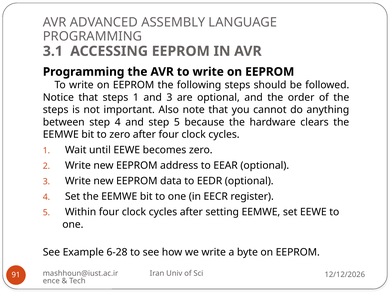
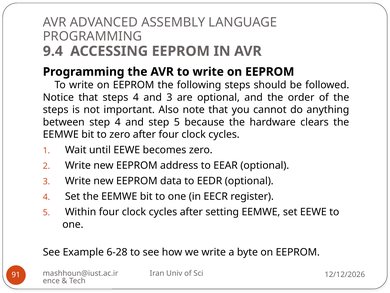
3.1: 3.1 -> 9.4 (53, 51)
steps 1: 1 -> 4 (136, 97)
